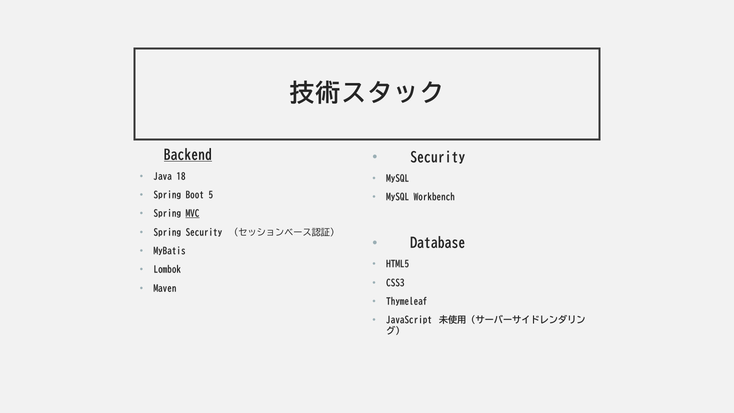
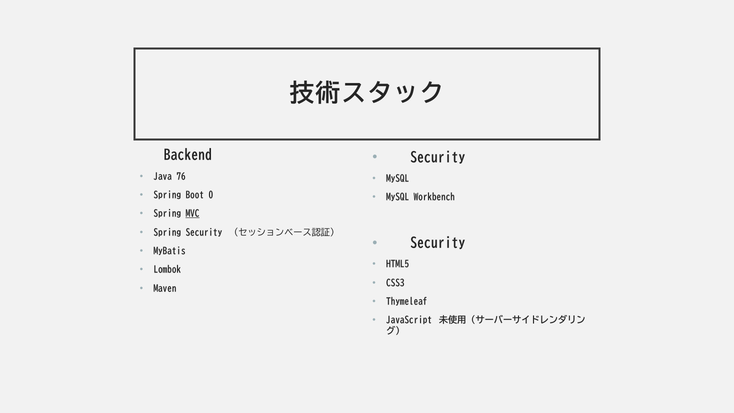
Backend underline: present -> none (188, 155)
18: 18 -> 76 (181, 176)
5: 5 -> 0 (211, 195)
Database: Database -> Security (438, 243)
